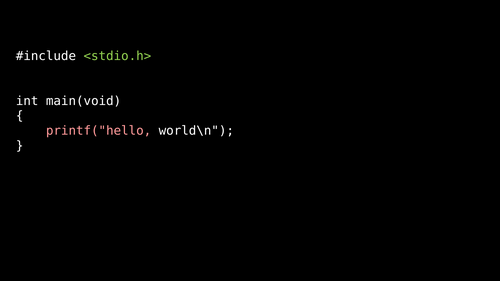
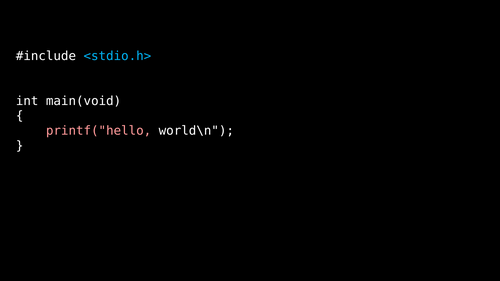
<stdio.h> colour: light green -> light blue (117, 56)
